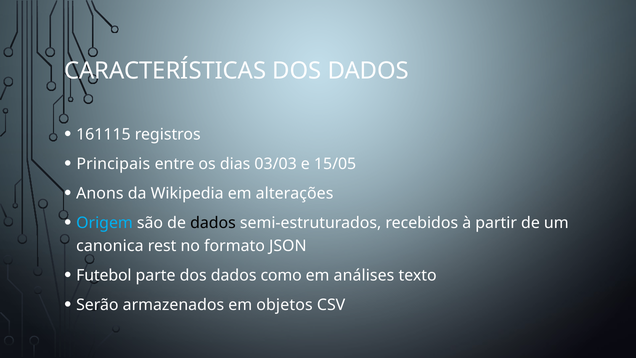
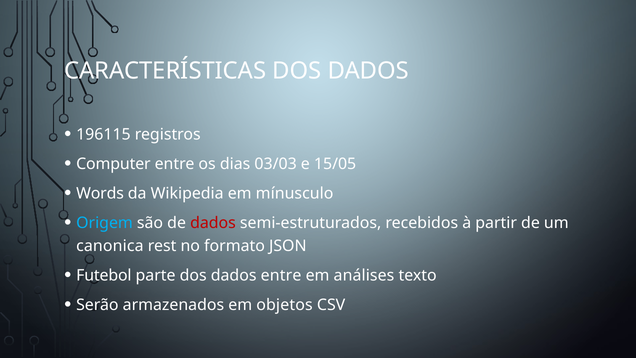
161115: 161115 -> 196115 (103, 134)
Principais: Principais -> Computer (113, 164)
Anons: Anons -> Words (100, 193)
alterações: alterações -> mínusculo (295, 193)
dados colour: black -> red (213, 223)
dados como: como -> entre (281, 275)
